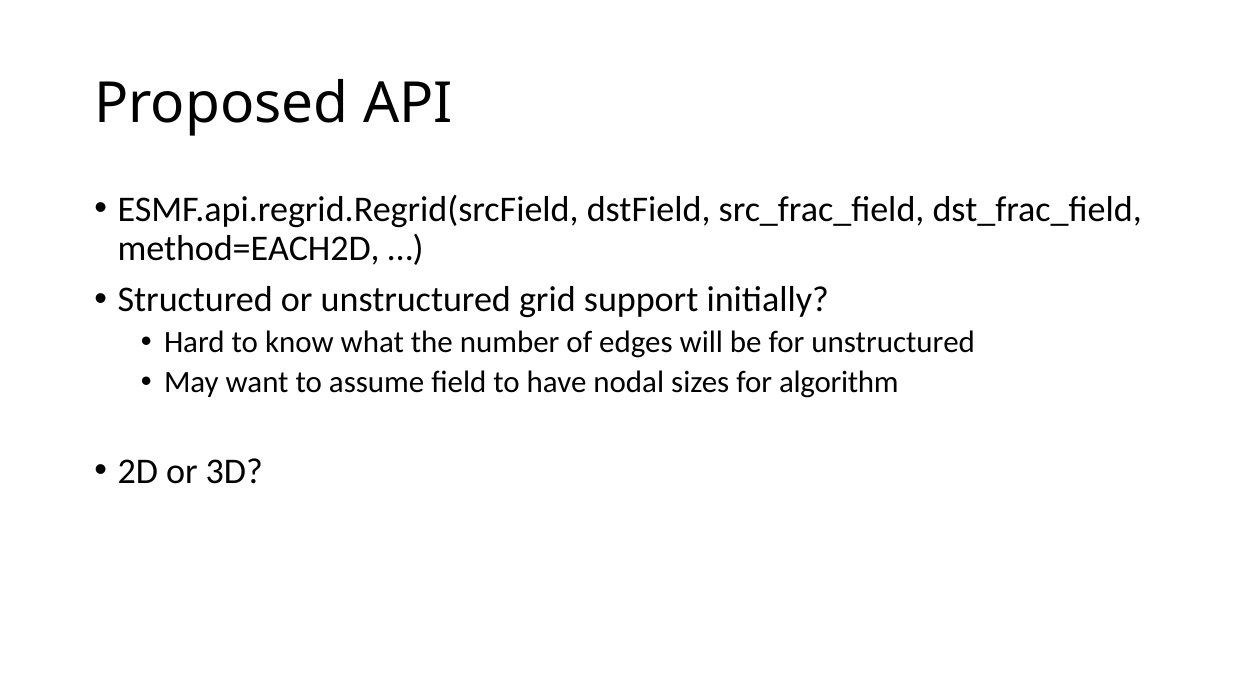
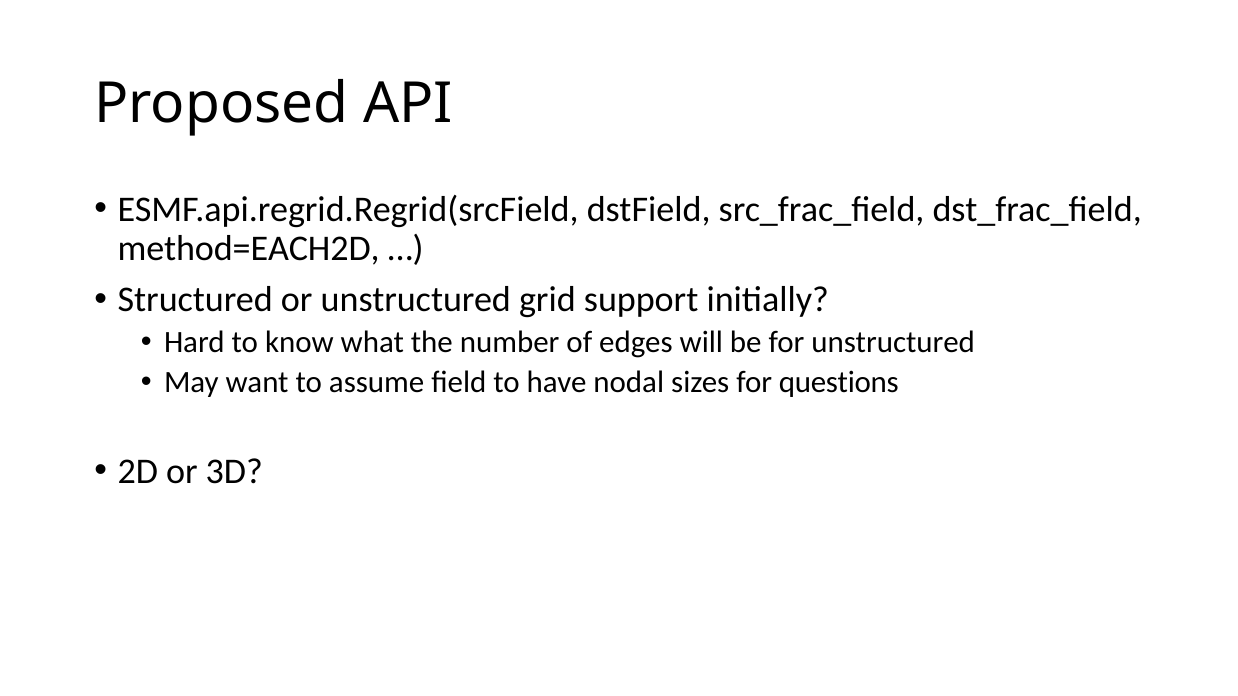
algorithm: algorithm -> questions (839, 383)
